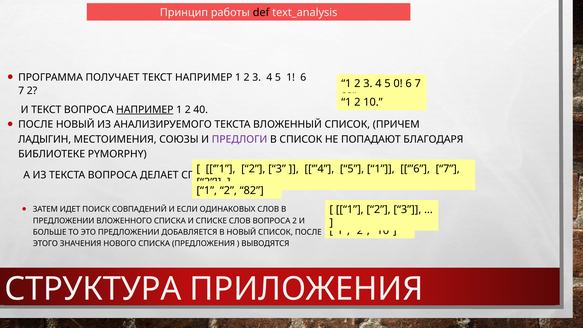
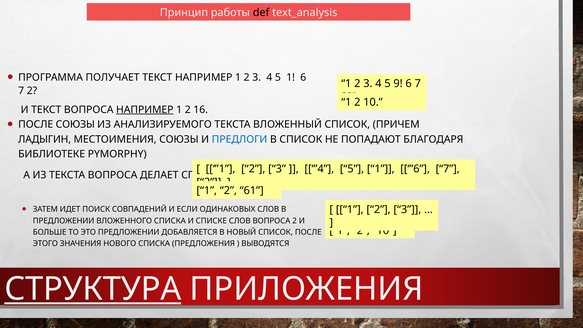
0: 0 -> 9 (398, 84)
40: 40 -> 16 (201, 110)
ПОСЛЕ НОВЫЙ: НОВЫЙ -> СОЮЗЫ (75, 124)
ПРЕДЛОГИ colour: purple -> blue (240, 139)
82: 82 -> 61 (252, 191)
СТРУКТУРА underline: none -> present (93, 289)
